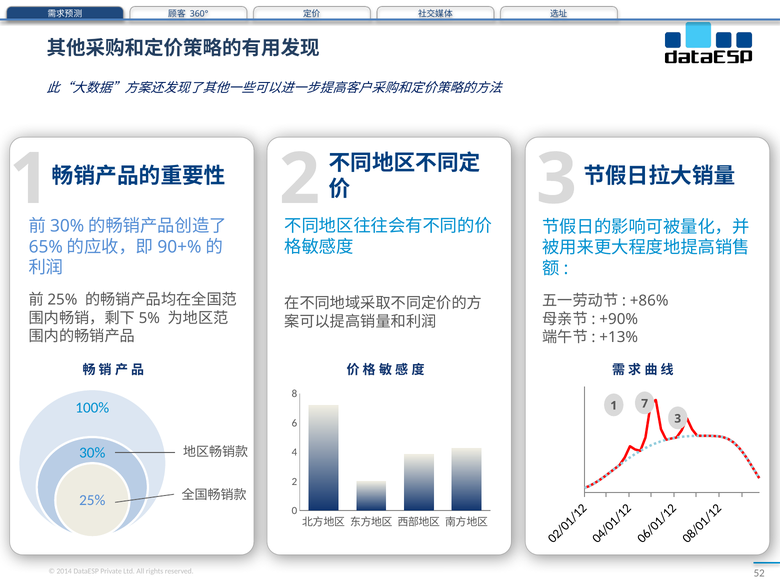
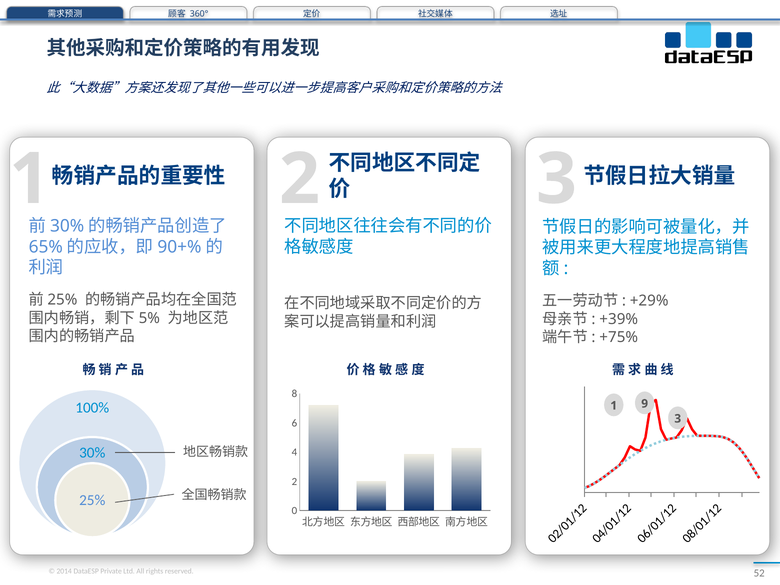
+86%: +86% -> +29% (649, 301)
+90%: +90% -> +39% (619, 319)
+13%: +13% -> +75% (619, 337)
7: 7 -> 9 (645, 404)
